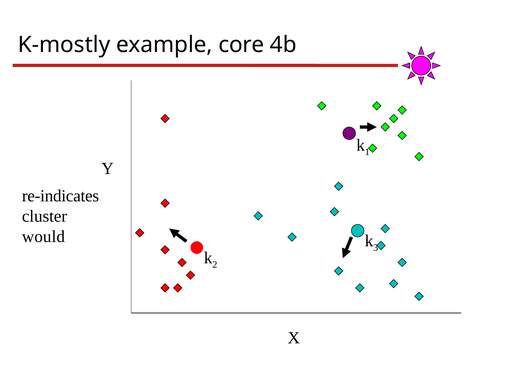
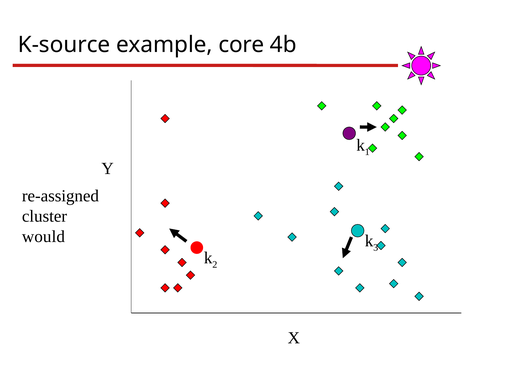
K-mostly: K-mostly -> K-source (64, 45)
re-indicates: re-indicates -> re-assigned (60, 196)
